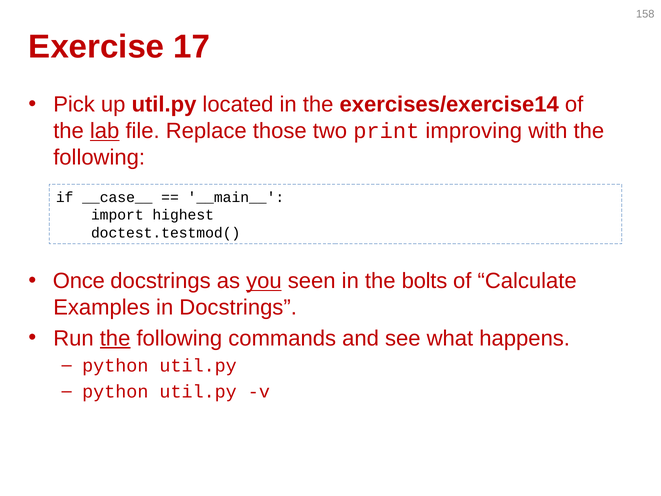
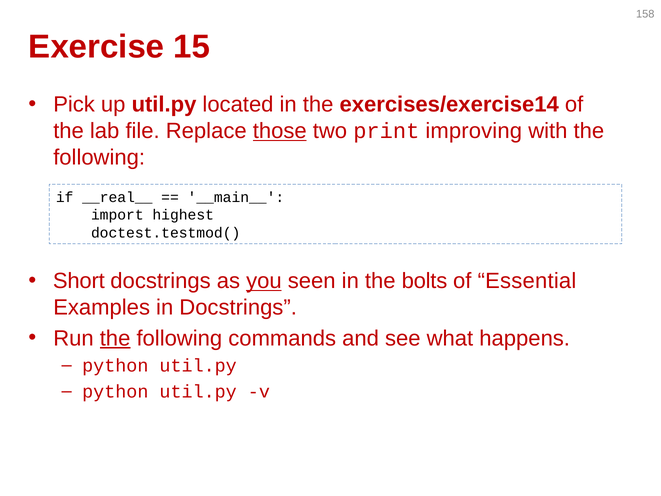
17: 17 -> 15 (192, 47)
lab underline: present -> none (105, 131)
those underline: none -> present (280, 131)
__case__: __case__ -> __real__ (117, 197)
Once: Once -> Short (79, 281)
Calculate: Calculate -> Essential (527, 281)
